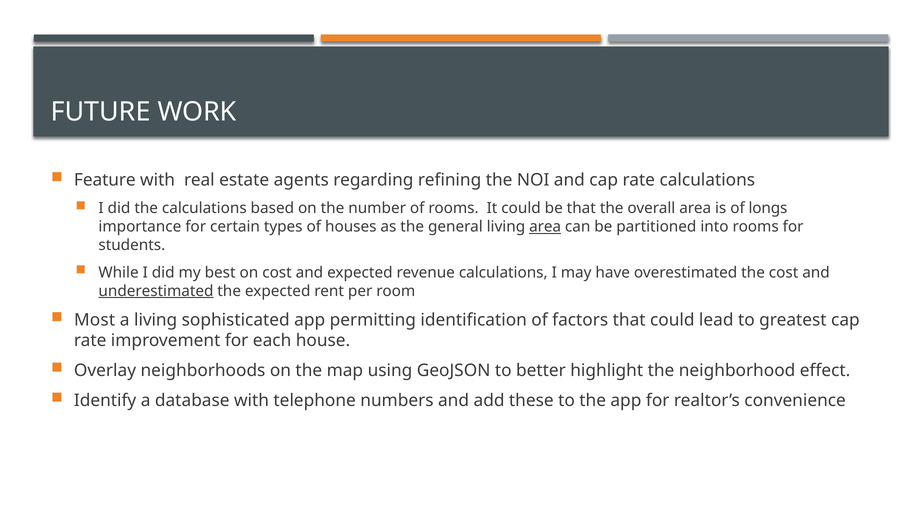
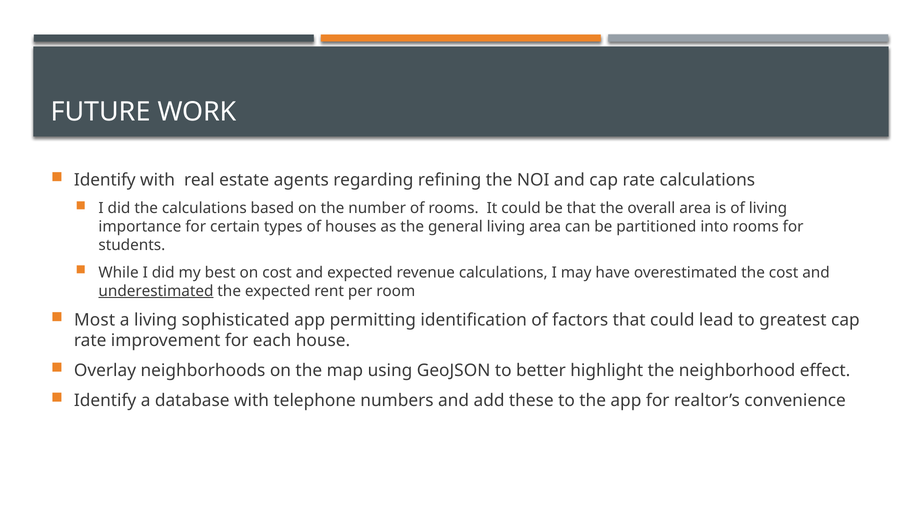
Feature: Feature -> Identify (105, 180)
of longs: longs -> living (768, 208)
area underline: present -> none (545, 227)
